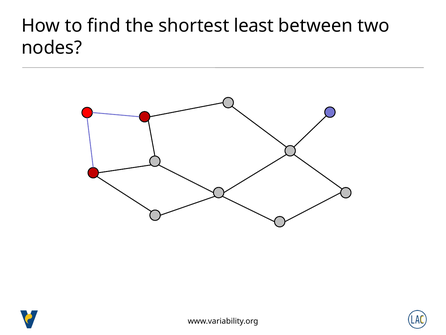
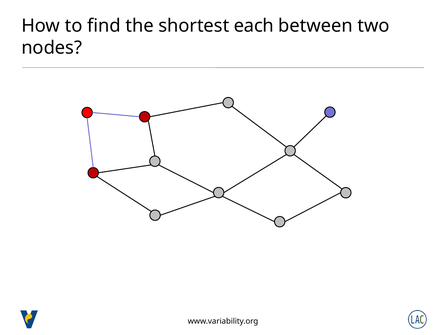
least: least -> each (254, 26)
